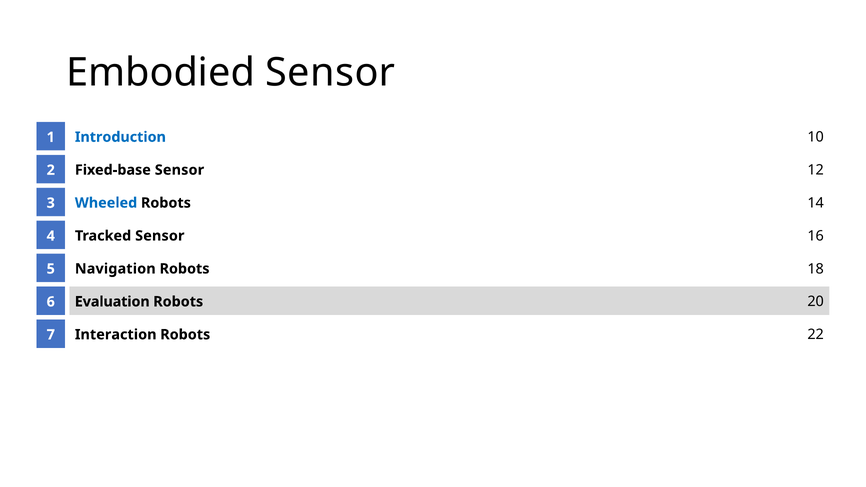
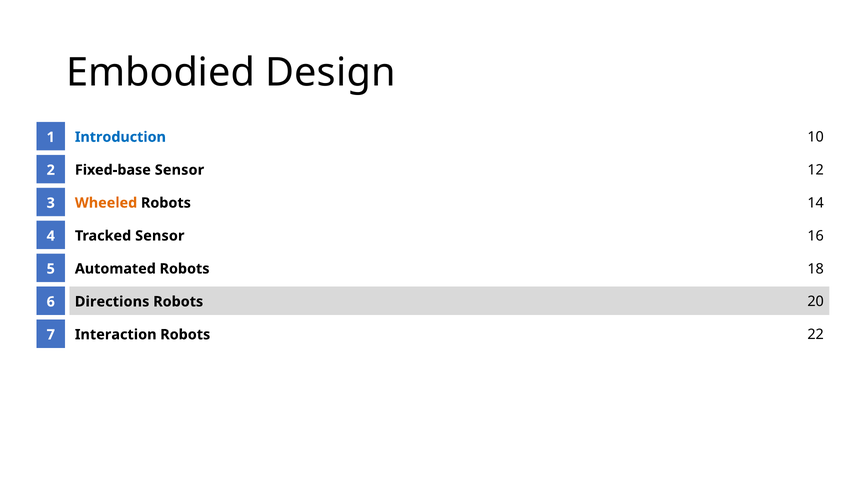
Embodied Sensor: Sensor -> Design (330, 73)
Wheeled colour: blue -> orange (106, 203)
Navigation: Navigation -> Automated (115, 269)
Evaluation: Evaluation -> Directions (112, 302)
